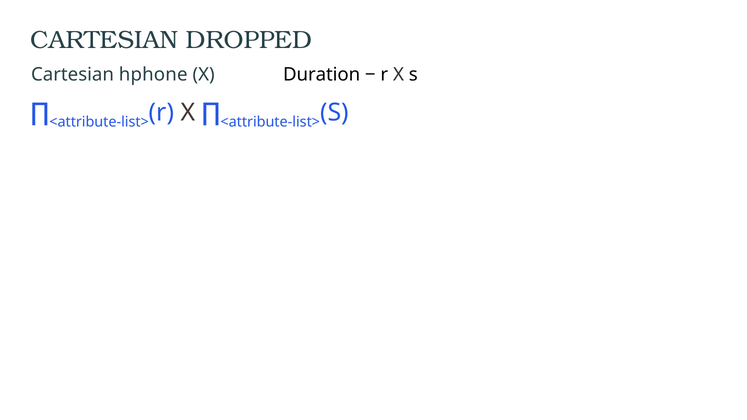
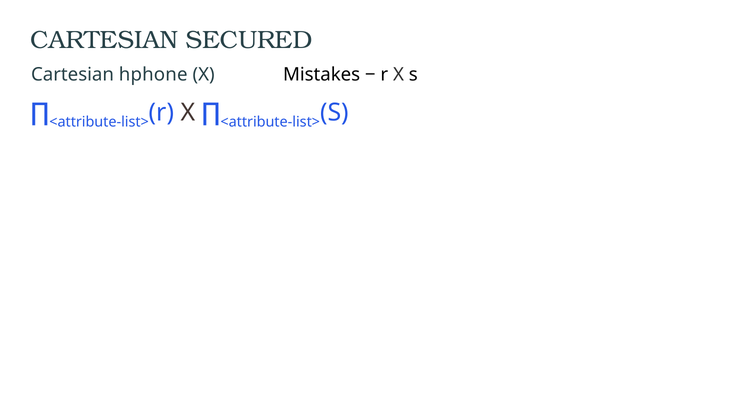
DROPPED: DROPPED -> SECURED (249, 40)
Duration: Duration -> Mistakes (322, 74)
